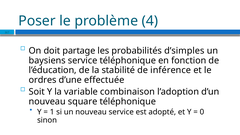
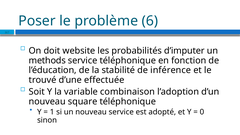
4: 4 -> 6 (150, 21)
partage: partage -> website (79, 51)
d’simples: d’simples -> d’imputer (184, 51)
baysiens: baysiens -> methods (47, 60)
ordres: ordres -> trouvé (43, 80)
